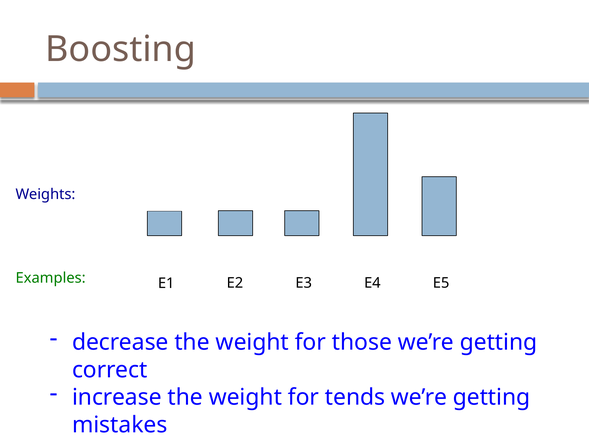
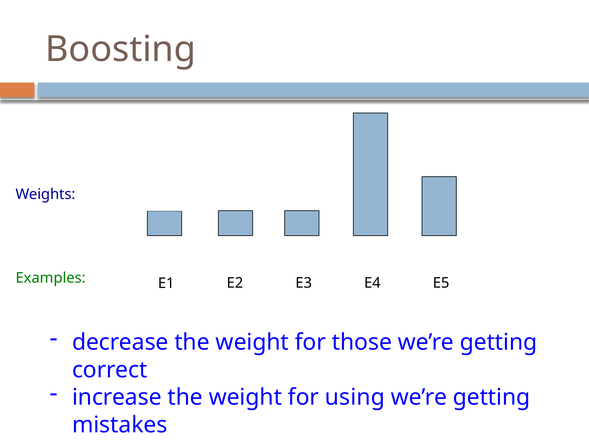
tends: tends -> using (355, 397)
